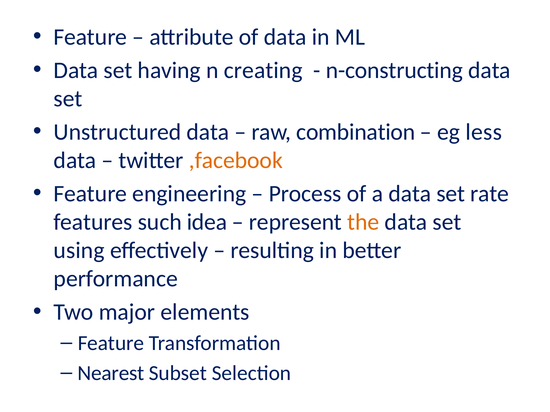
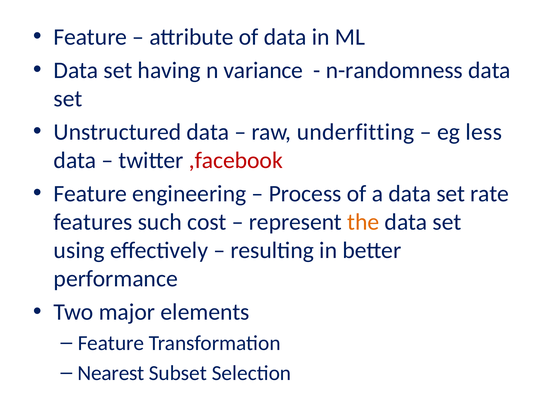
creating: creating -> variance (263, 70)
n-constructing: n-constructing -> n-randomness (394, 70)
combination: combination -> underfitting (356, 132)
,facebook colour: orange -> red (236, 160)
idea: idea -> cost (207, 222)
